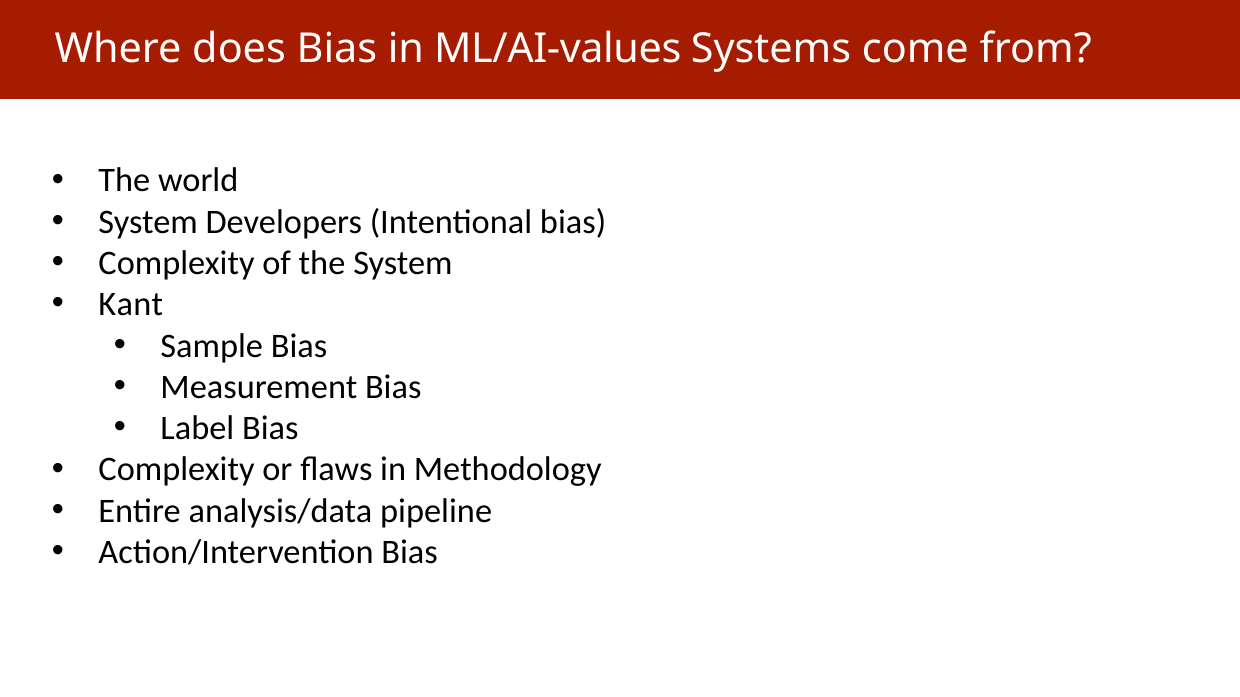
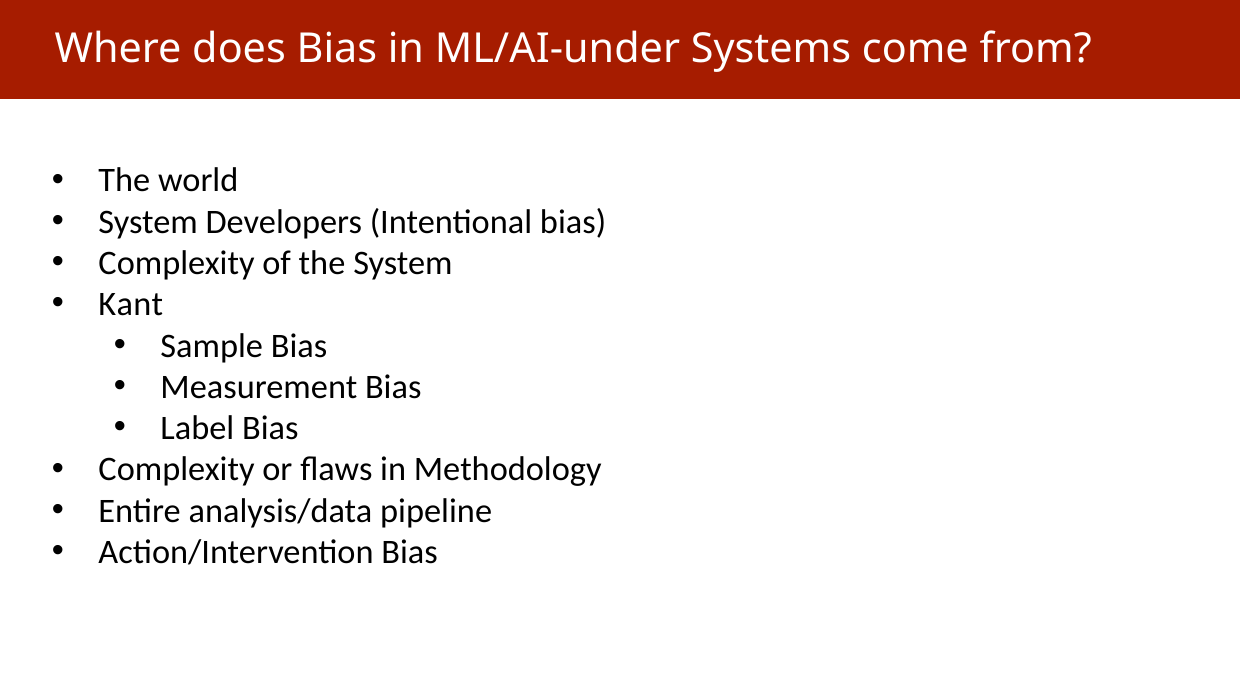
ML/AI-values: ML/AI-values -> ML/AI-under (557, 49)
